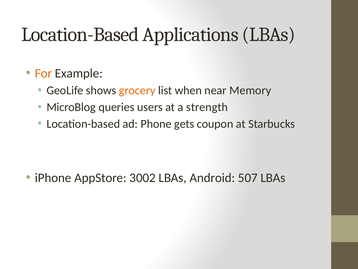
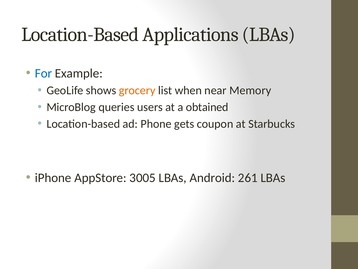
For colour: orange -> blue (43, 73)
strength: strength -> obtained (207, 107)
3002: 3002 -> 3005 (143, 177)
507: 507 -> 261 (248, 177)
